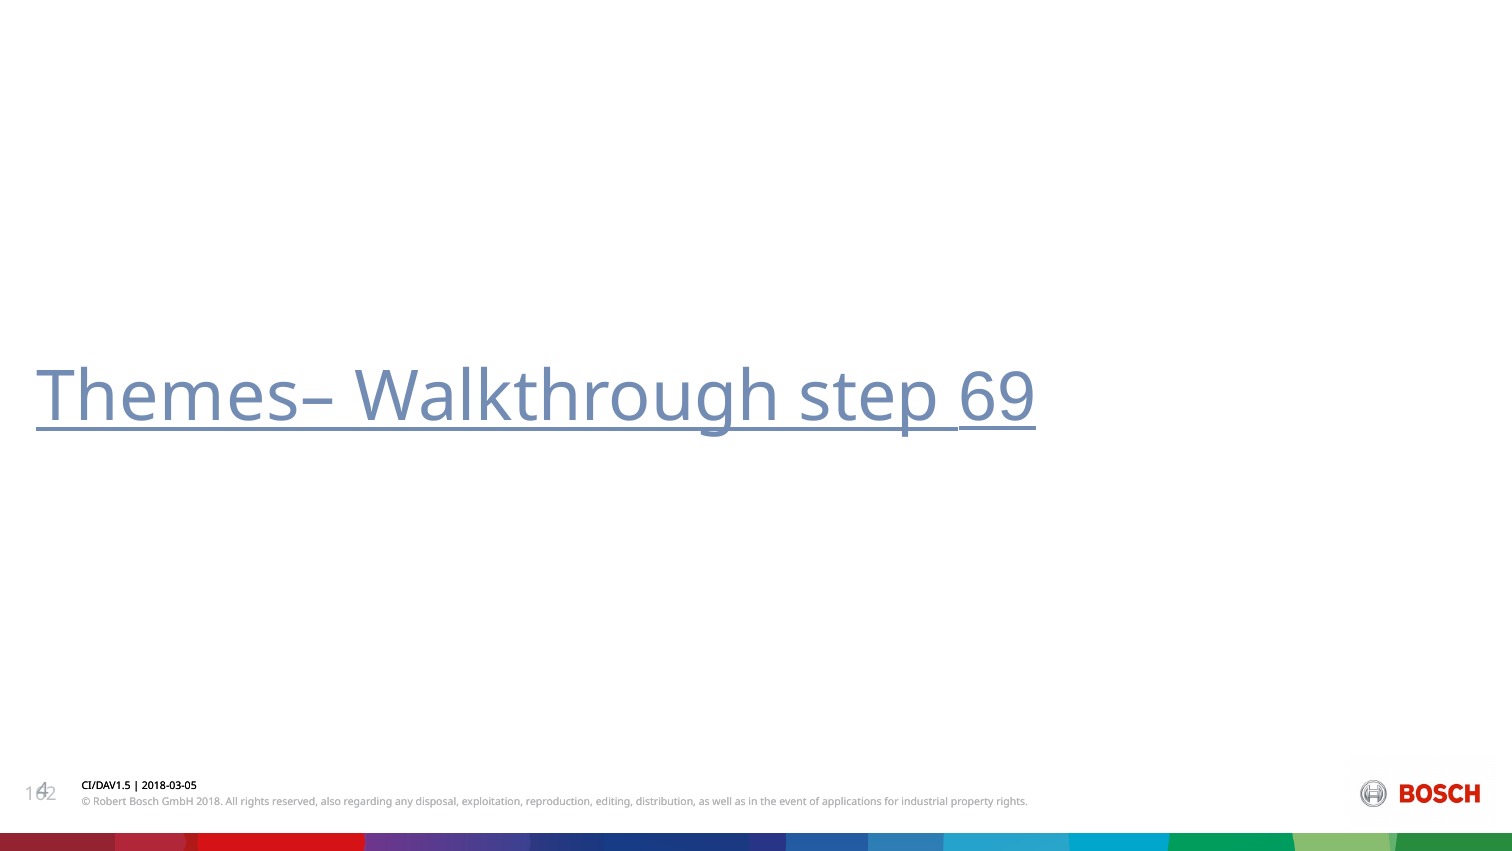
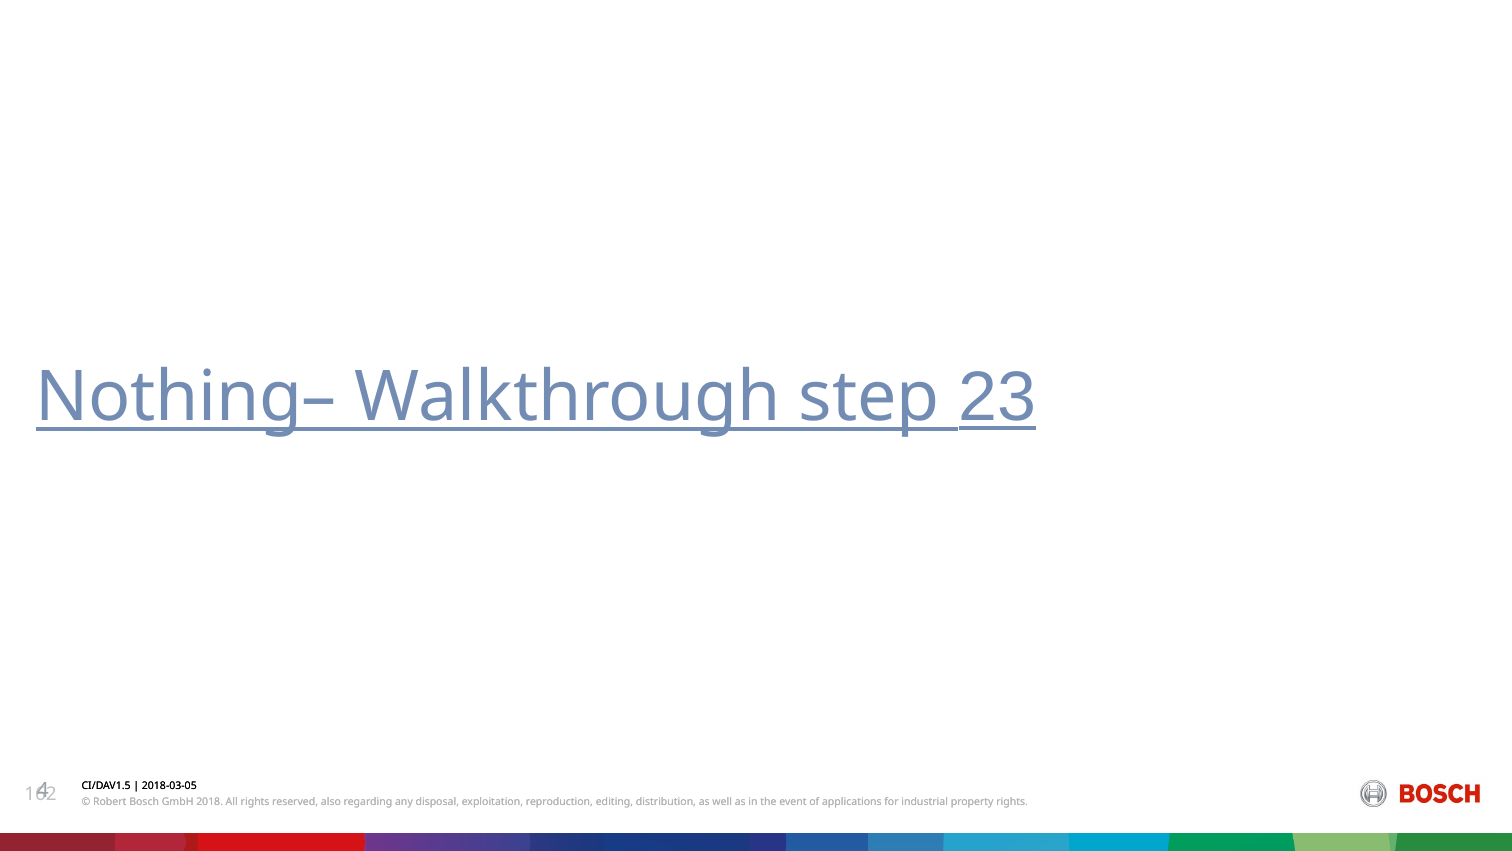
Themes–: Themes– -> Nothing– (186, 397)
69: 69 -> 23 (997, 397)
